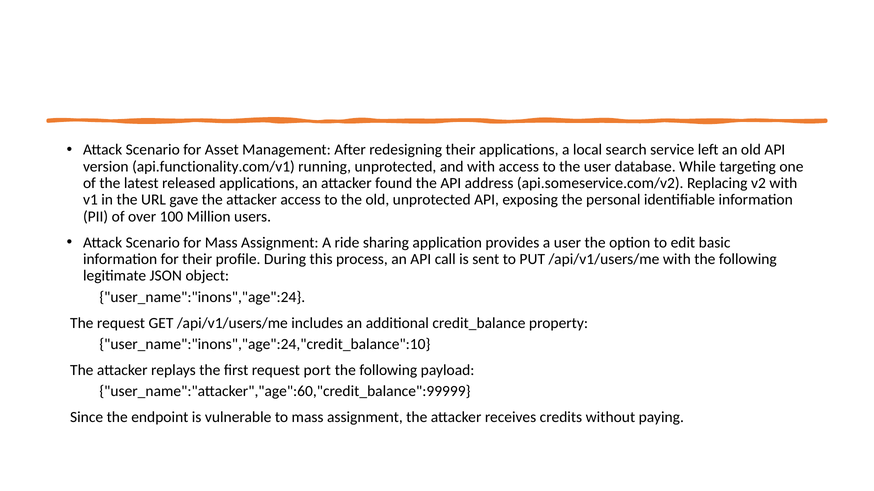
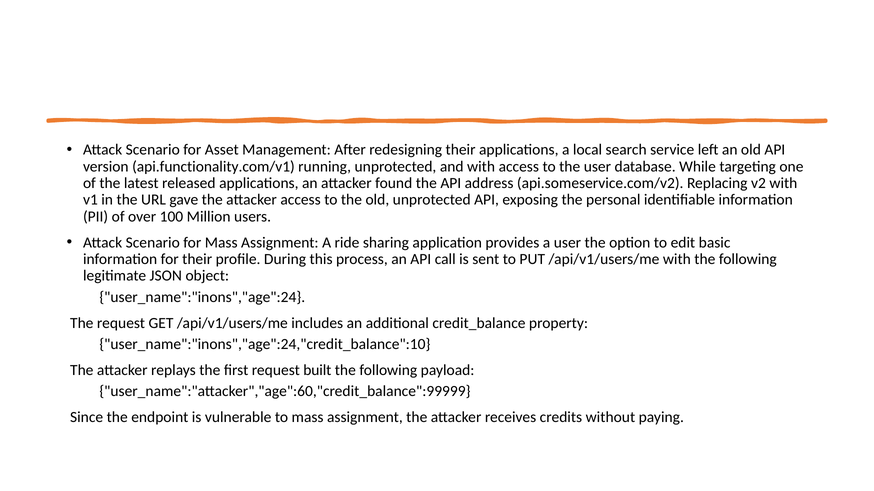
port: port -> built (317, 371)
